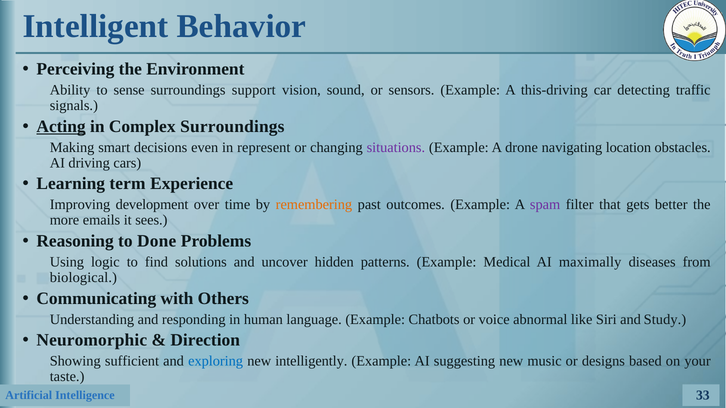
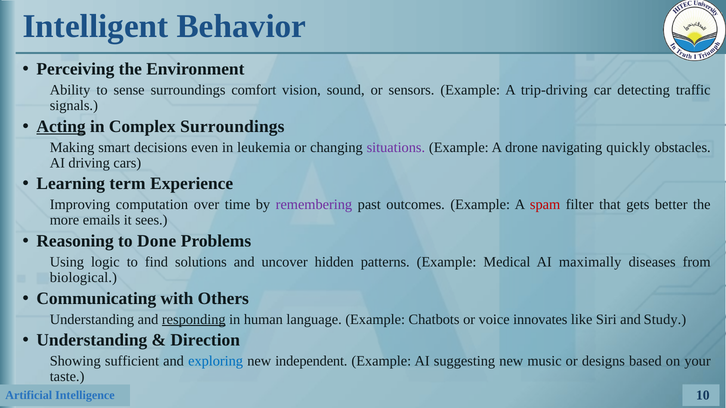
support: support -> comfort (254, 90)
this-driving: this-driving -> trip-driving (554, 90)
represent: represent -> leukemia (264, 147)
location: location -> quickly (628, 147)
development: development -> computation (152, 205)
remembering colour: orange -> purple (314, 205)
spam colour: purple -> red (545, 205)
responding underline: none -> present (194, 320)
abnormal: abnormal -> innovates (540, 320)
Neuromorphic: Neuromorphic -> Understanding (92, 340)
intelligently: intelligently -> independent (311, 361)
33: 33 -> 10 (703, 396)
